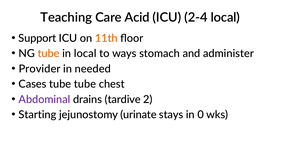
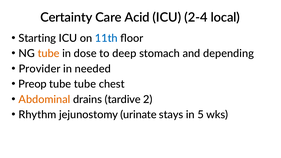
Teaching: Teaching -> Certainty (66, 17)
Support: Support -> Starting (37, 38)
11th colour: orange -> blue (106, 38)
in local: local -> dose (85, 54)
ways: ways -> deep (124, 54)
administer: administer -> depending (228, 54)
Cases: Cases -> Preop (33, 84)
Abdominal colour: purple -> orange (44, 99)
Starting: Starting -> Rhythm (37, 115)
0: 0 -> 5 (201, 115)
